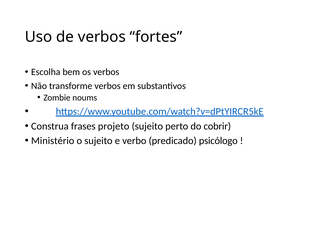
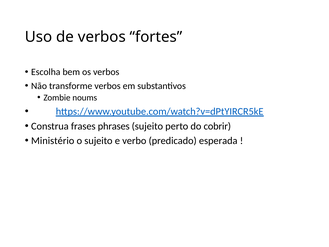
projeto: projeto -> phrases (114, 126)
psicólogo: psicólogo -> esperada (218, 141)
